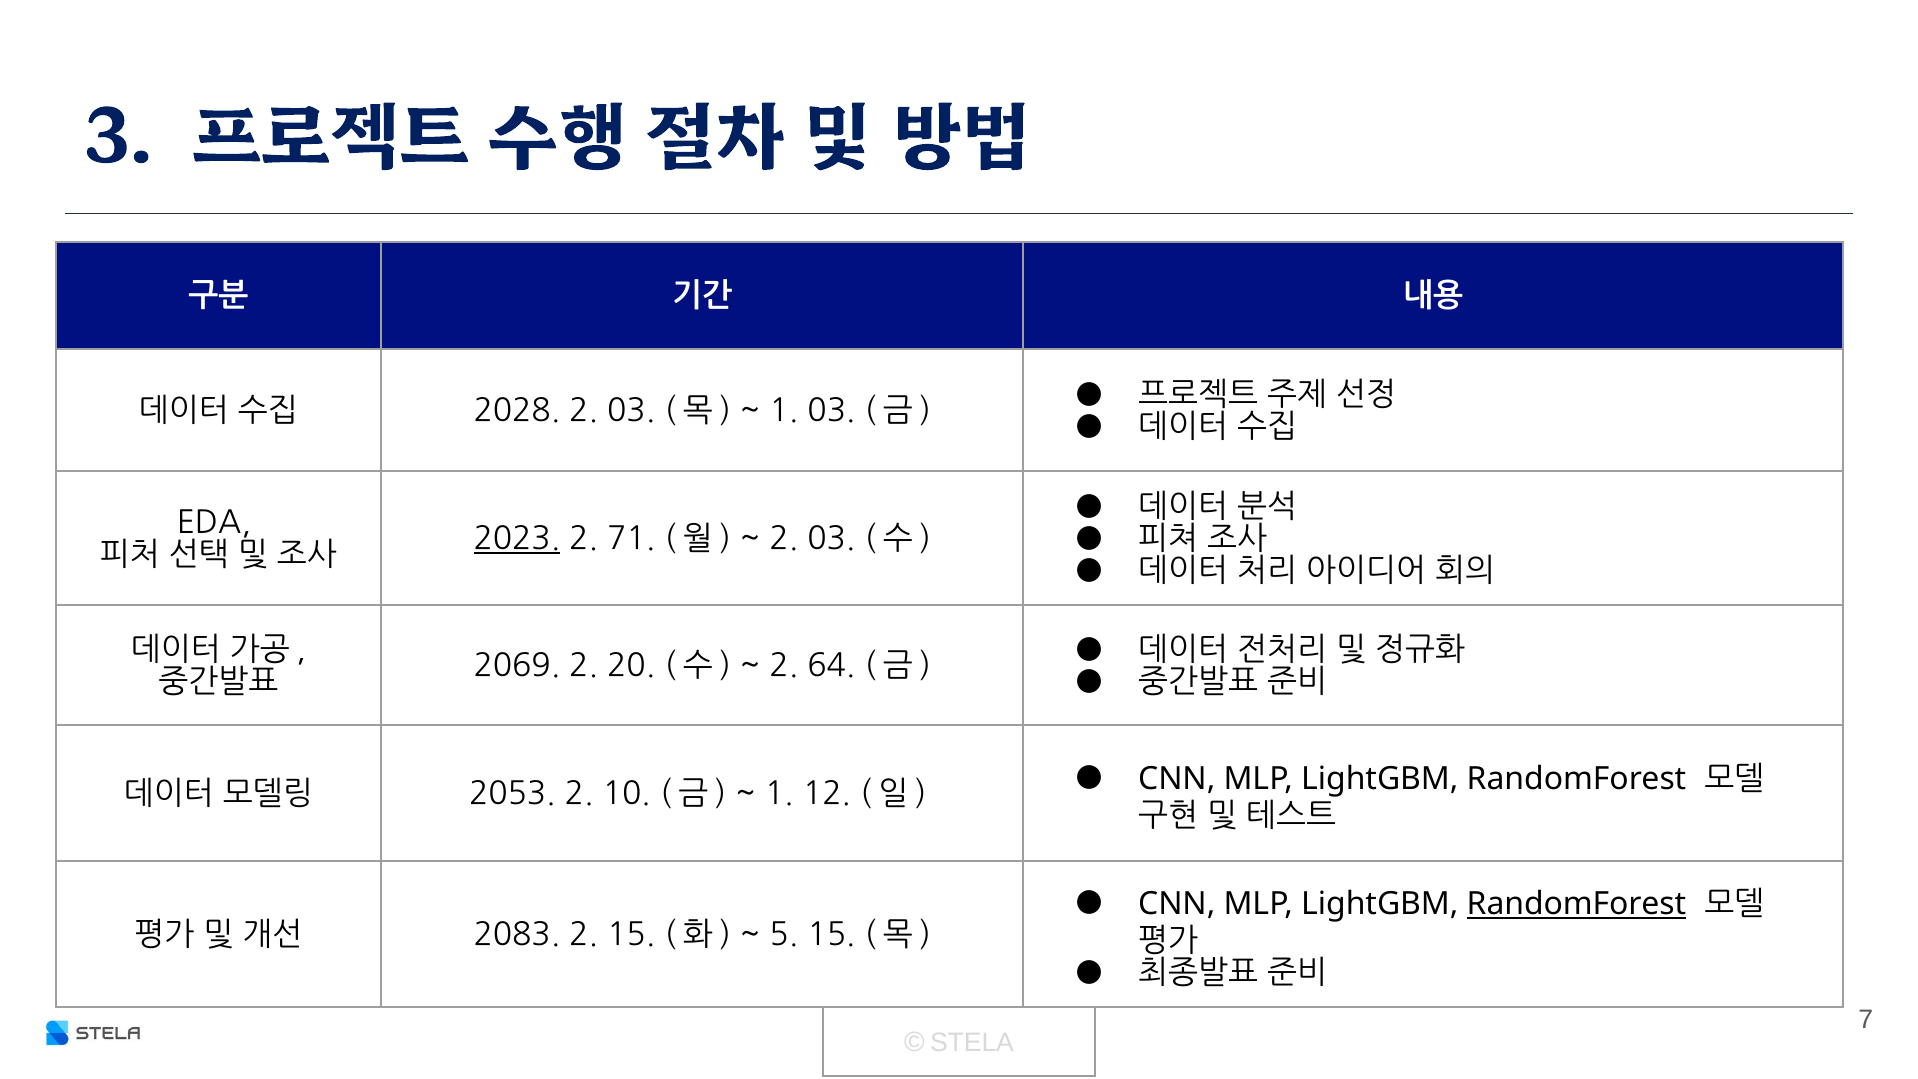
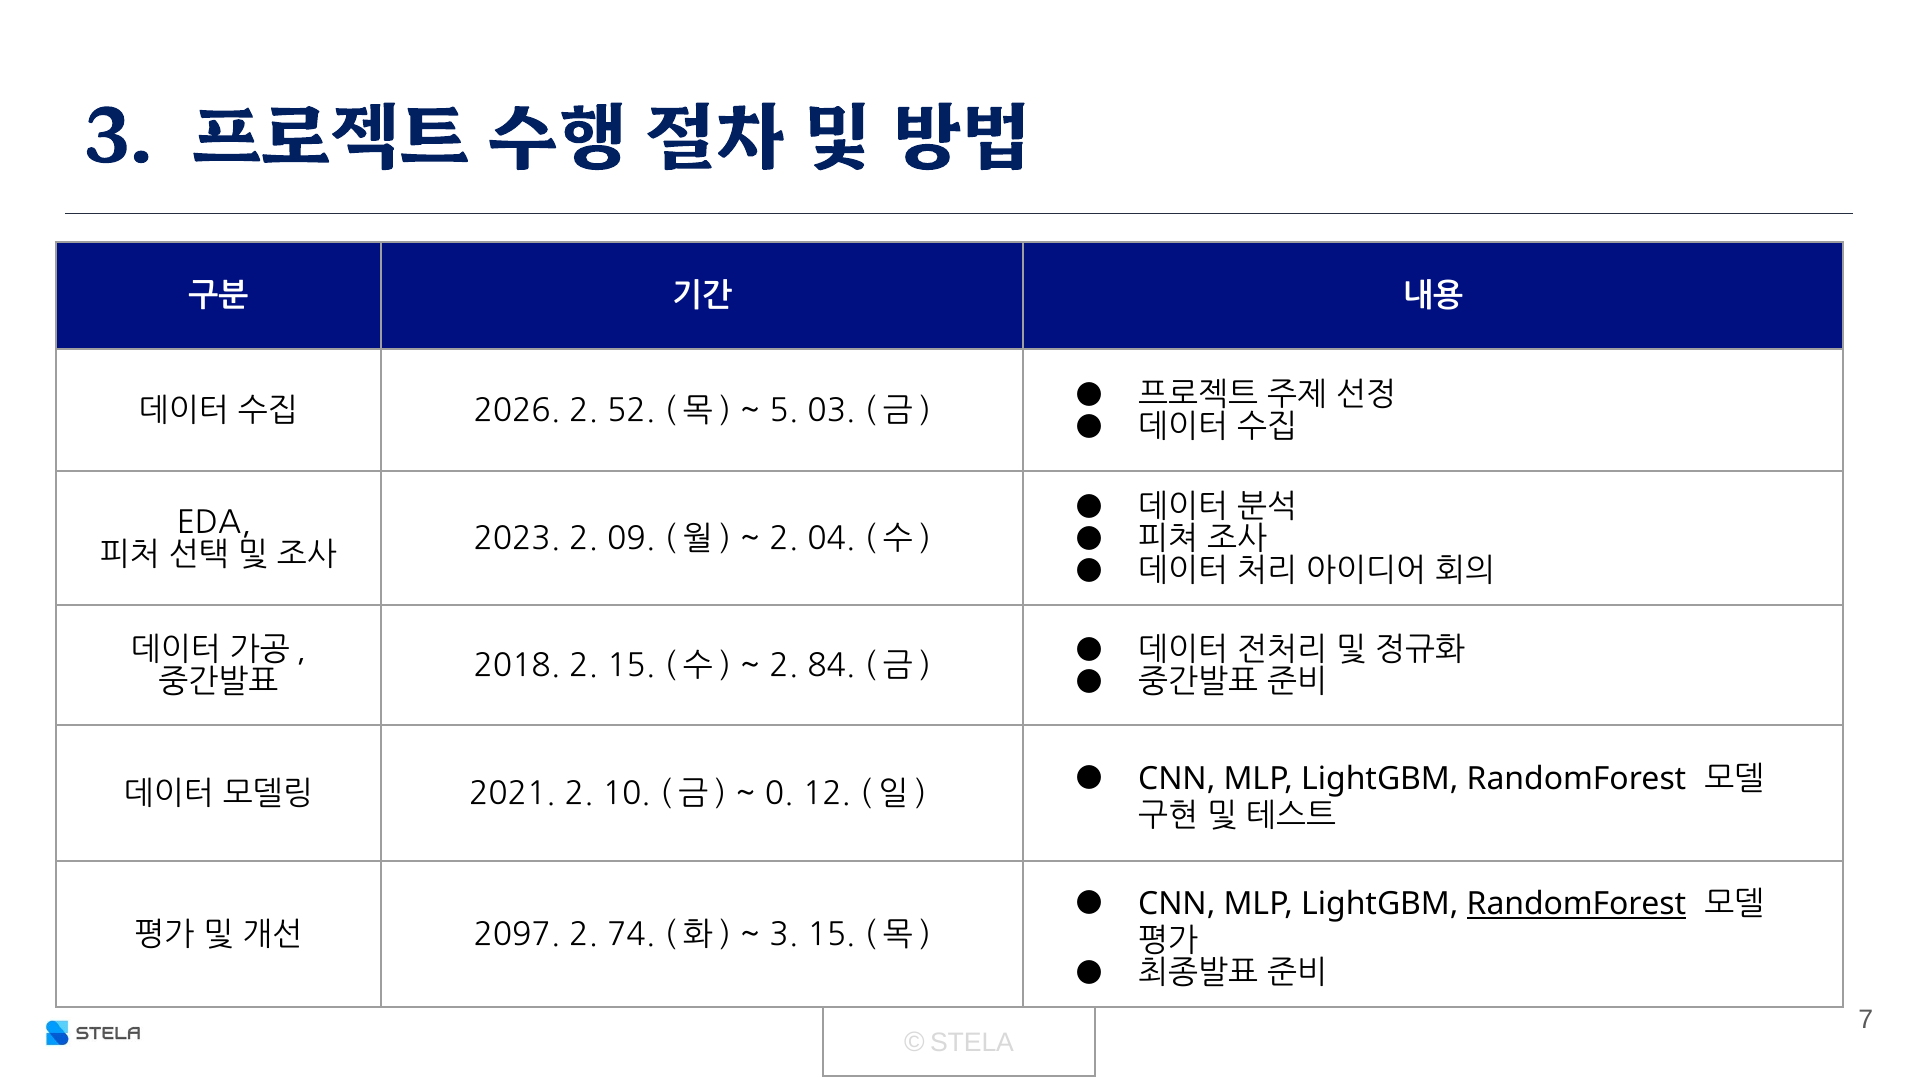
2028: 2028 -> 2026 (517, 411)
03: 03 -> 52 (631, 411)
1: 1 -> 5 (784, 411)
2023 underline: present -> none (517, 539)
71: 71 -> 09 (631, 539)
03: 03 -> 04 (831, 539)
2069: 2069 -> 2018 (517, 666)
2 20: 20 -> 15 (631, 666)
64: 64 -> 84 (831, 666)
2053: 2053 -> 2021 (512, 794)
1: 1 -> 0 (779, 794)
2083: 2083 -> 2097 (517, 935)
2 15: 15 -> 74 (631, 935)
5: 5 -> 3 (784, 935)
